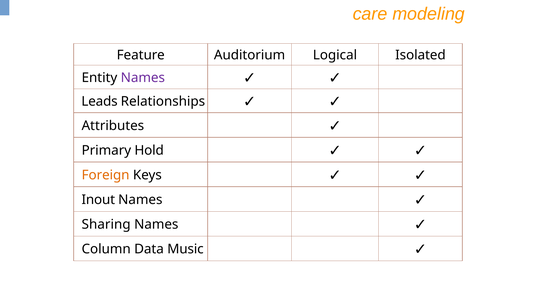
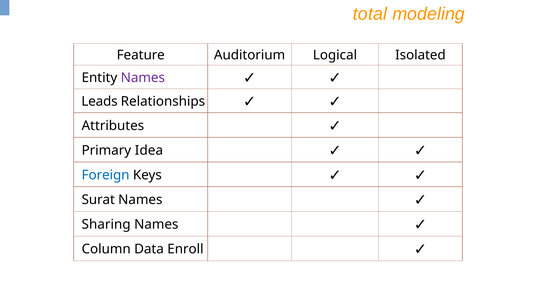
care: care -> total (370, 14)
Hold: Hold -> Idea (149, 151)
Foreign colour: orange -> blue (106, 175)
Inout: Inout -> Surat (98, 200)
Music: Music -> Enroll (185, 250)
